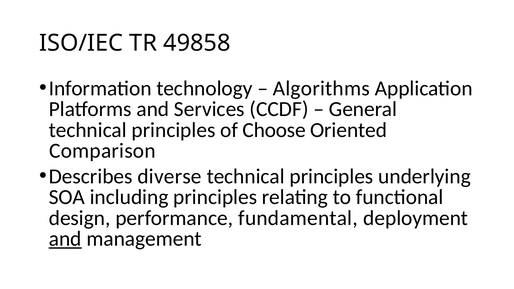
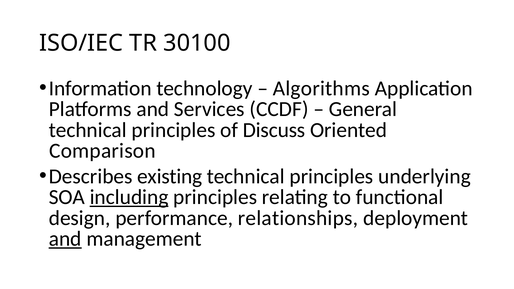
49858: 49858 -> 30100 (197, 43)
Choose: Choose -> Discuss (274, 130)
diverse: diverse -> existing (170, 177)
including underline: none -> present (129, 197)
fundamental: fundamental -> relationships (298, 218)
